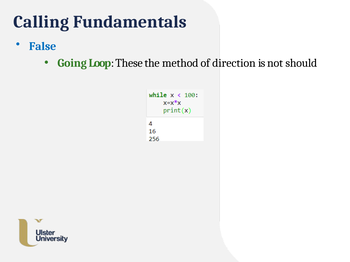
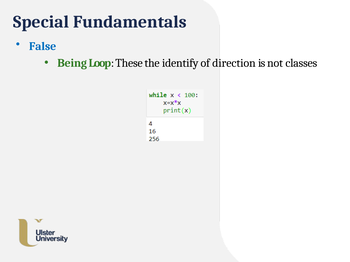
Calling: Calling -> Special (41, 22)
Going: Going -> Being (72, 63)
method: method -> identify (180, 63)
should: should -> classes (301, 63)
